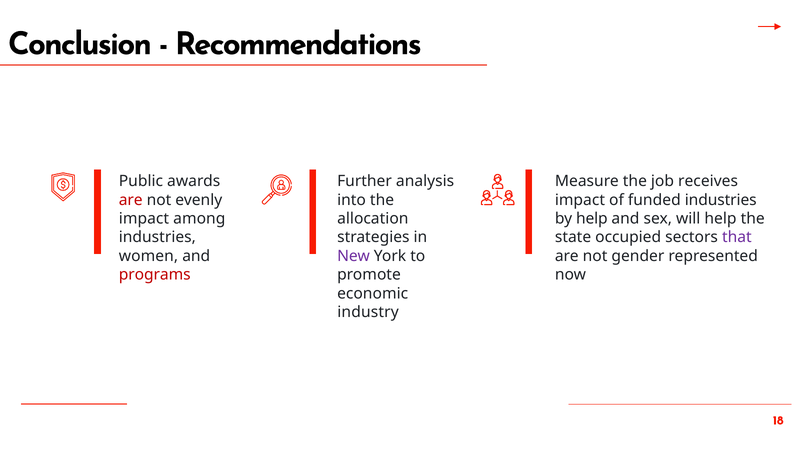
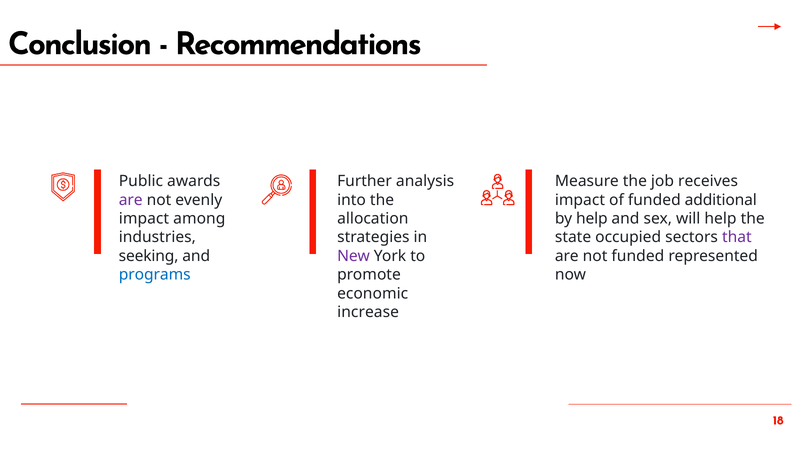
are colour: red -> purple (131, 200)
funded industries: industries -> additional (721, 200)
women: women -> seeking (149, 256)
not gender: gender -> funded (638, 256)
programs colour: red -> blue (155, 275)
industry: industry -> increase (368, 312)
